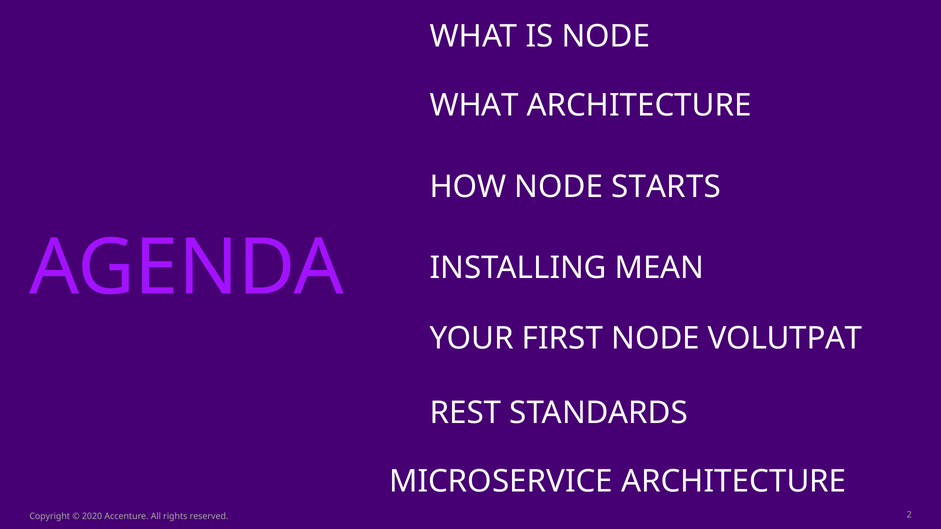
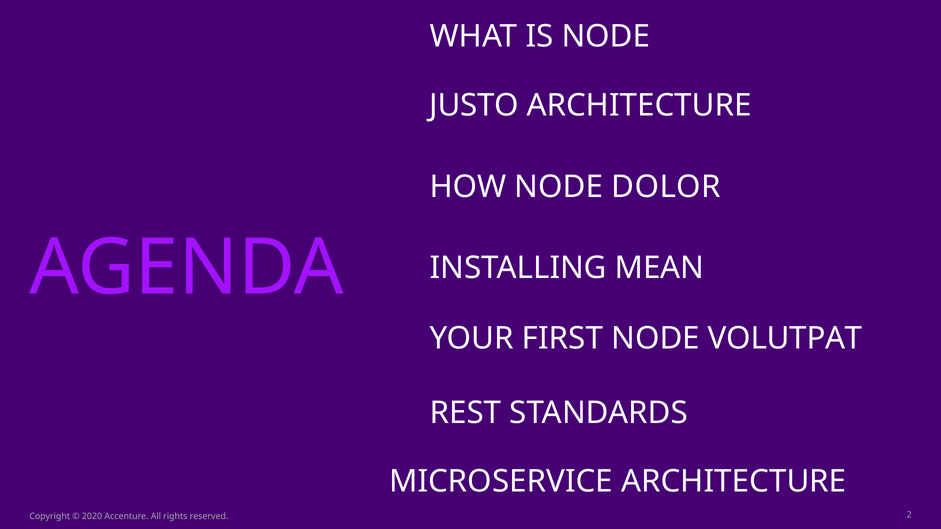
WHAT: WHAT -> JUSTO (474, 106)
STARTS: STARTS -> DOLOR (666, 187)
